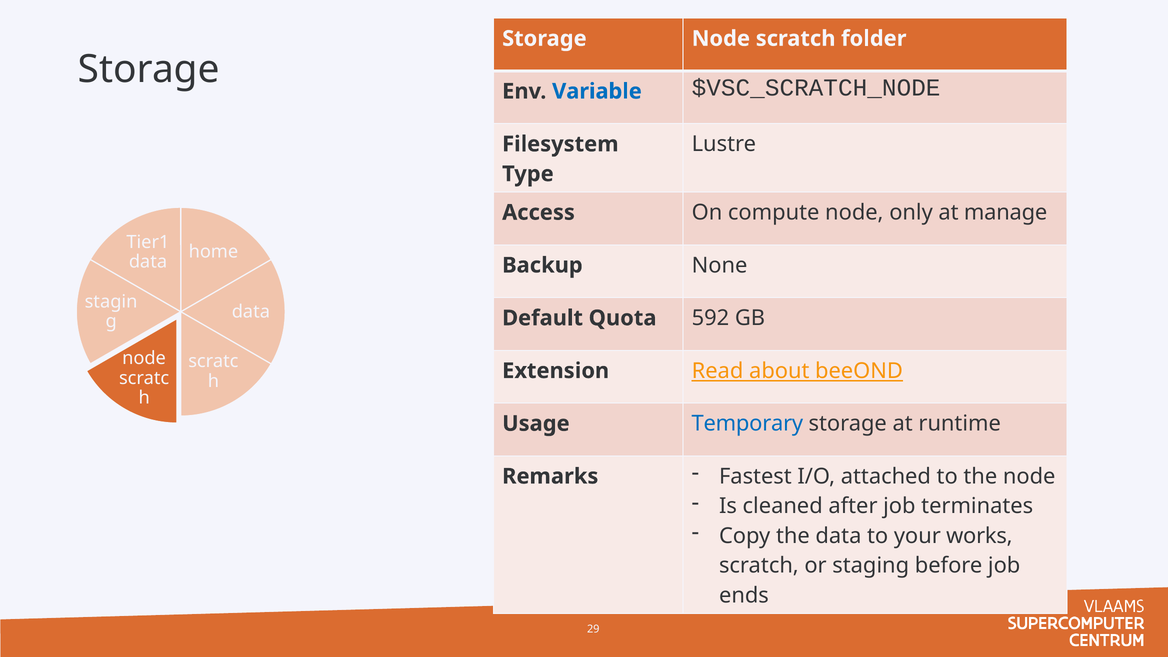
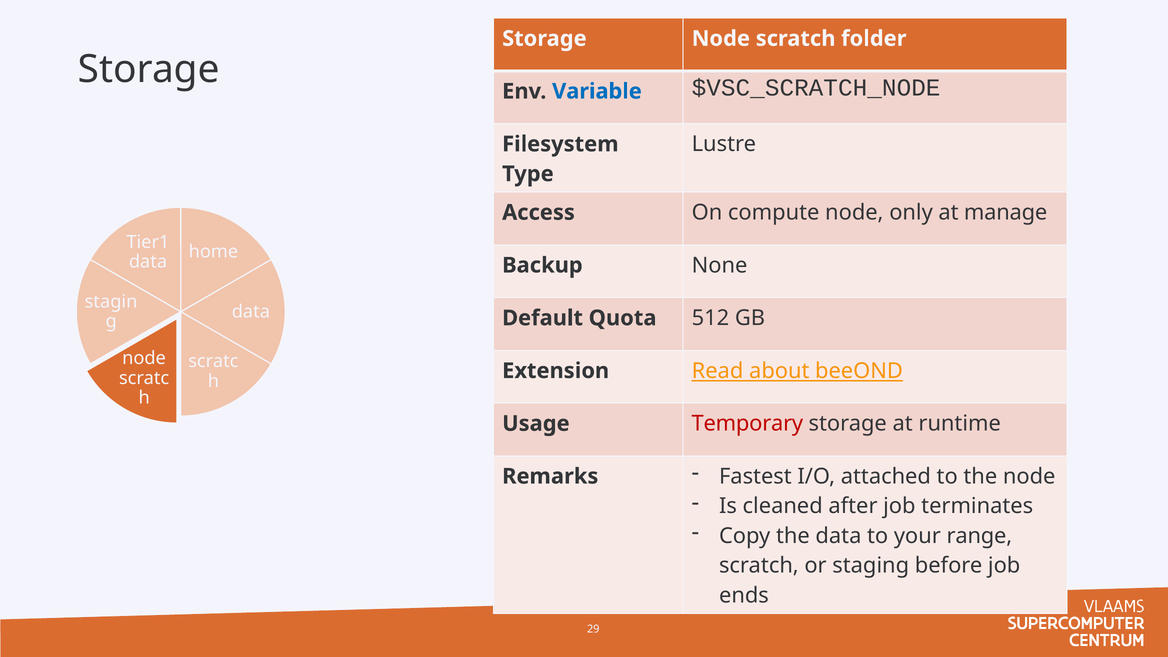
592: 592 -> 512 (710, 318)
Temporary colour: blue -> red (747, 424)
works: works -> range (979, 536)
